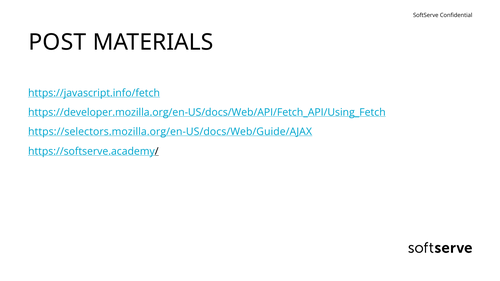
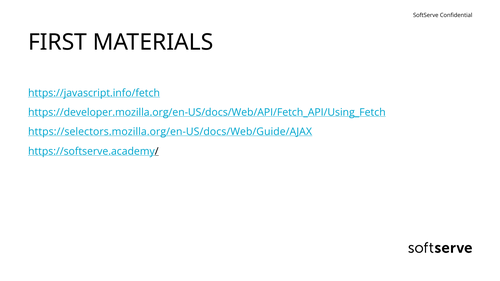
POST: POST -> FIRST (58, 42)
